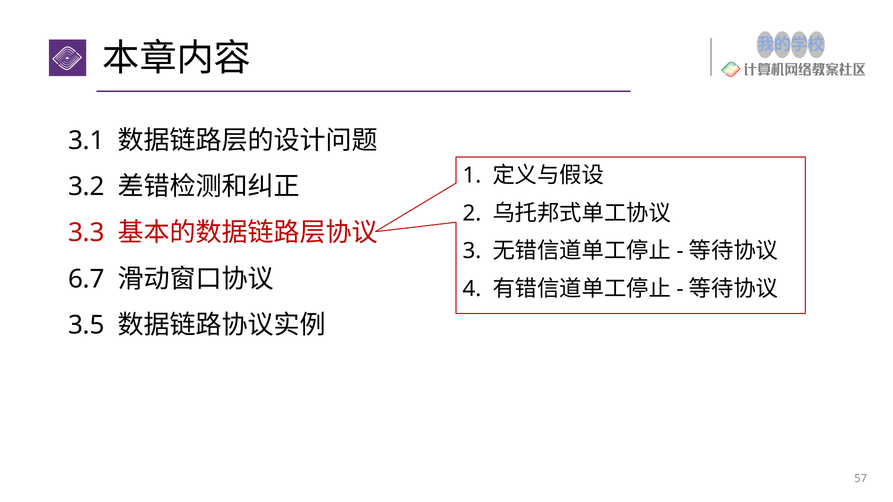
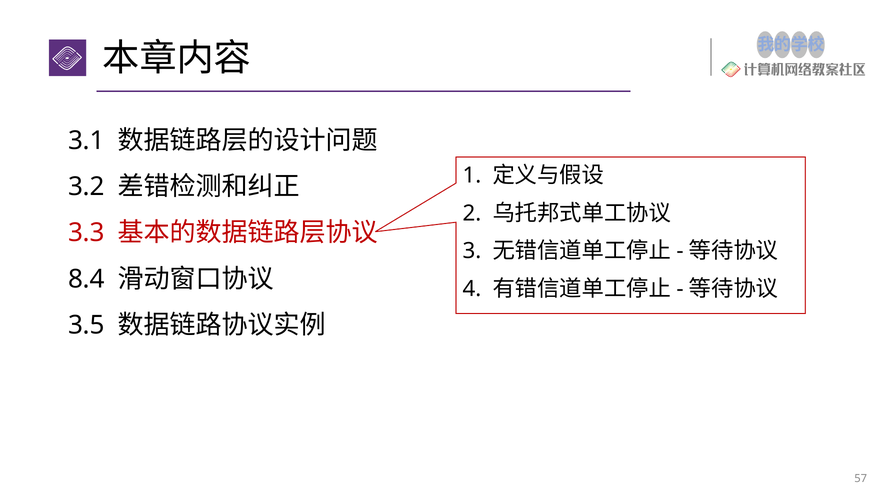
6.7: 6.7 -> 8.4 (86, 279)
